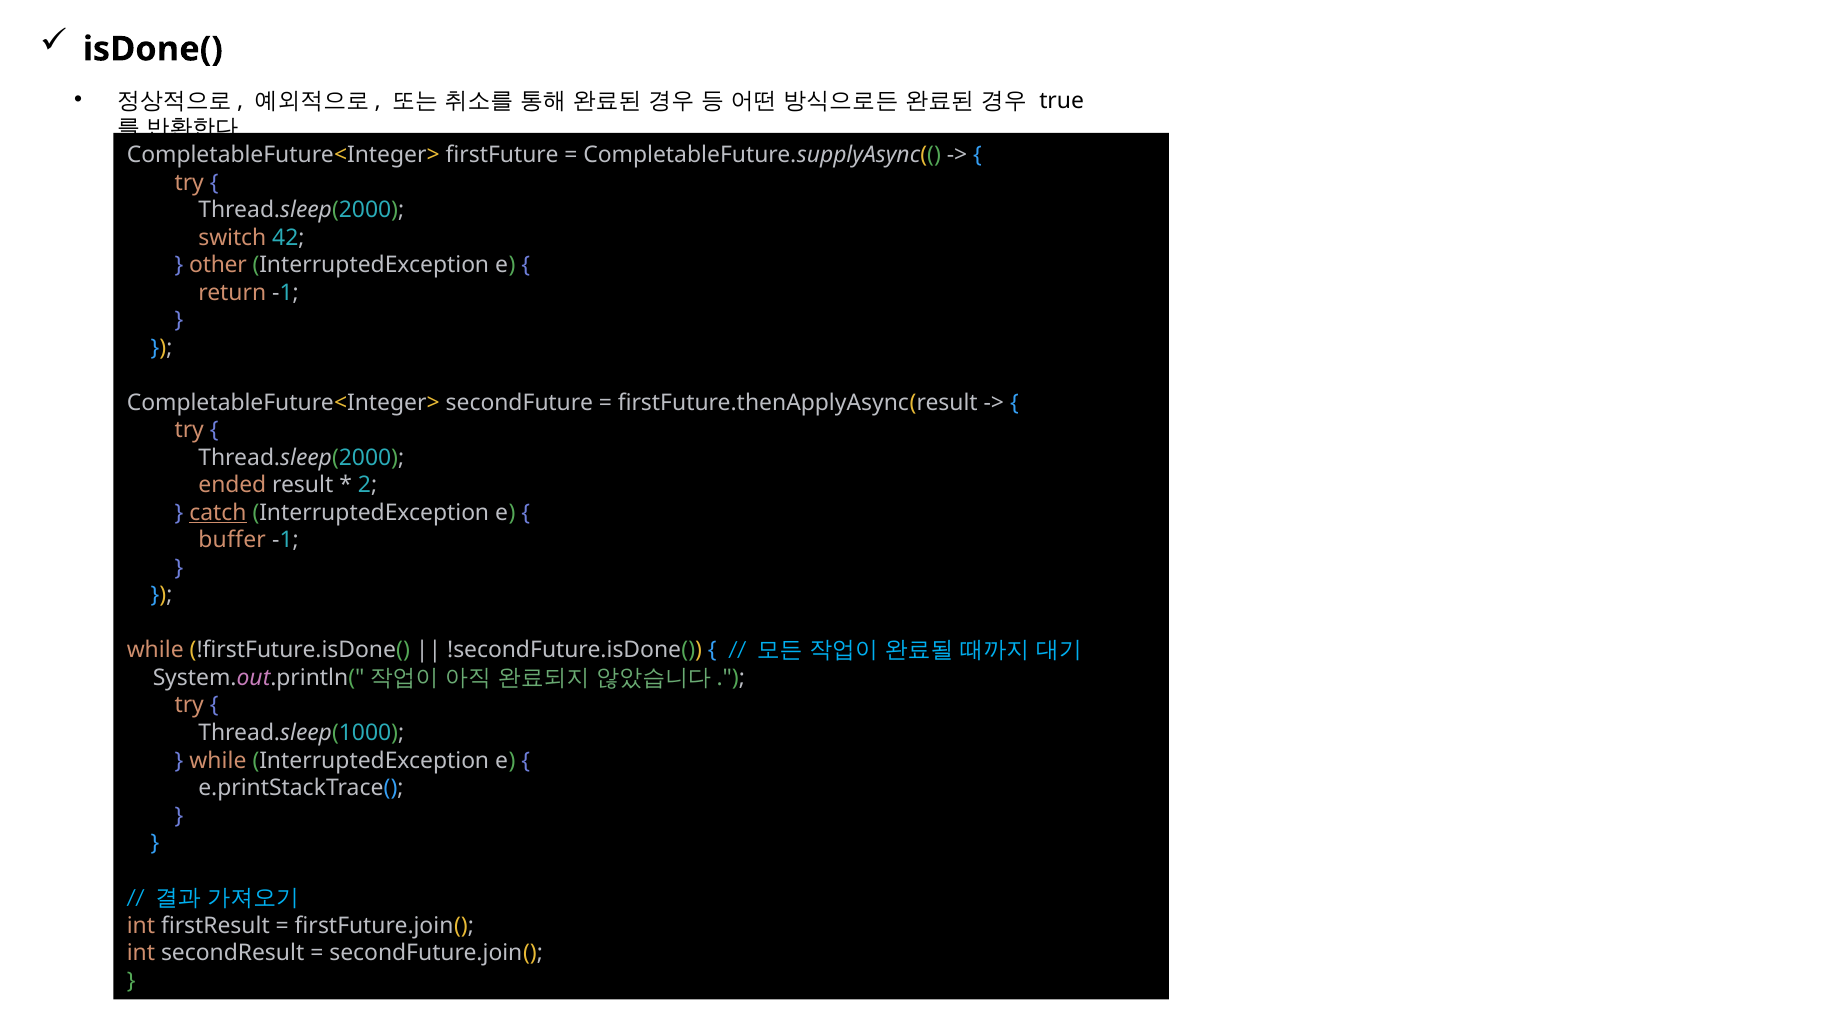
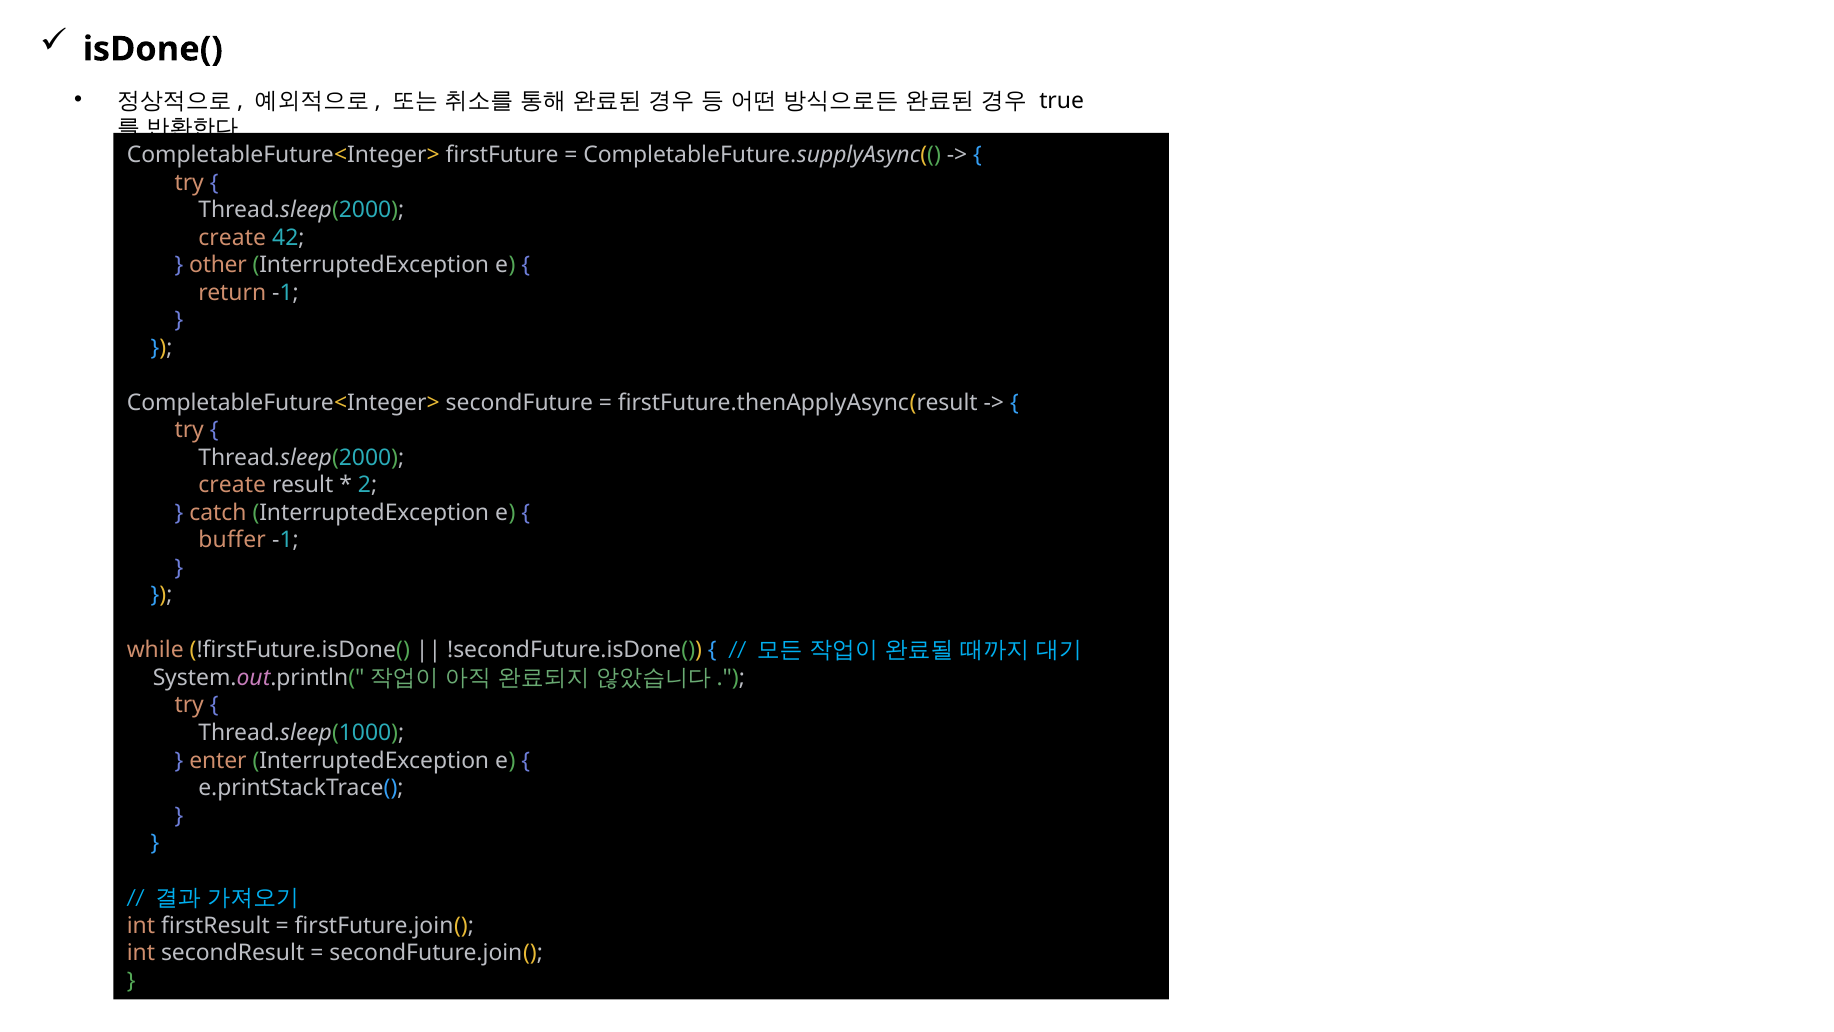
switch: switch -> create (232, 237)
ended: ended -> create (232, 485)
catch underline: present -> none (218, 513)
while: while -> enter (218, 760)
